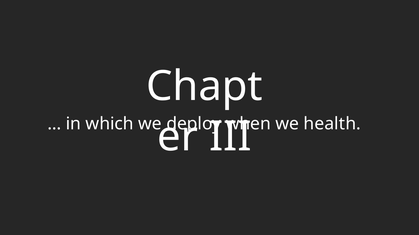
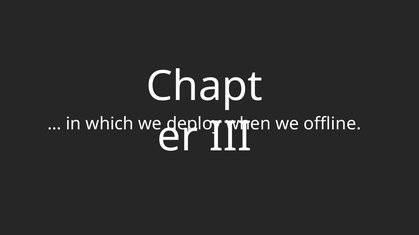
health: health -> offline (332, 124)
